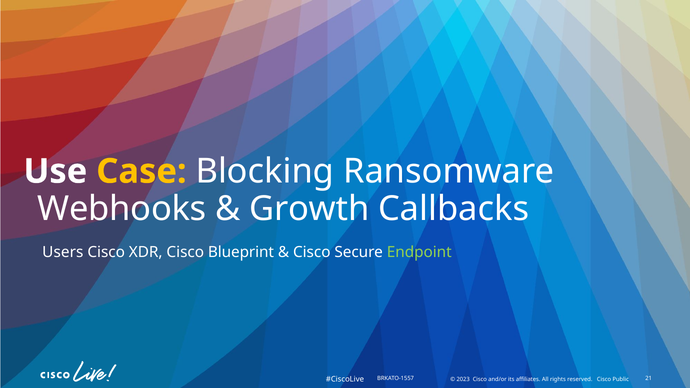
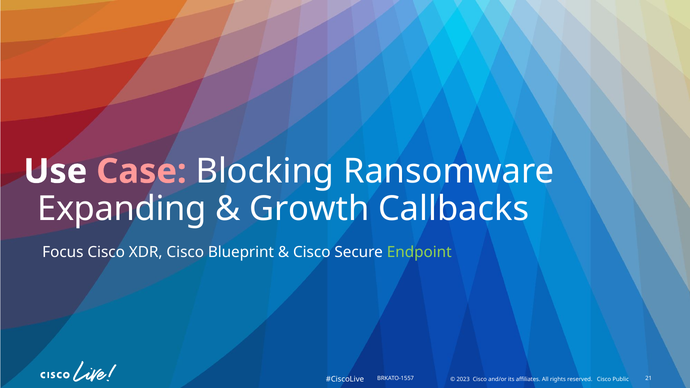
Case colour: yellow -> pink (141, 171)
Webhooks: Webhooks -> Expanding (122, 209)
Users: Users -> Focus (63, 252)
